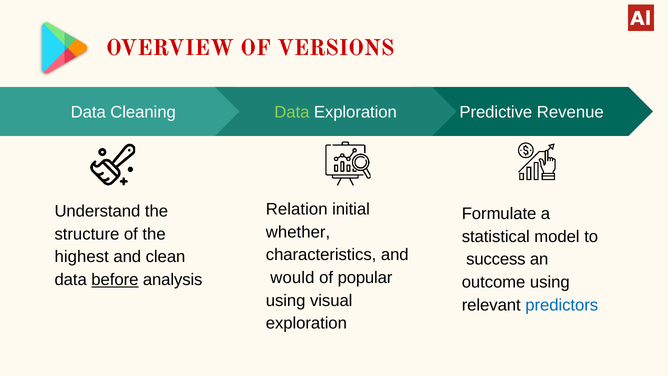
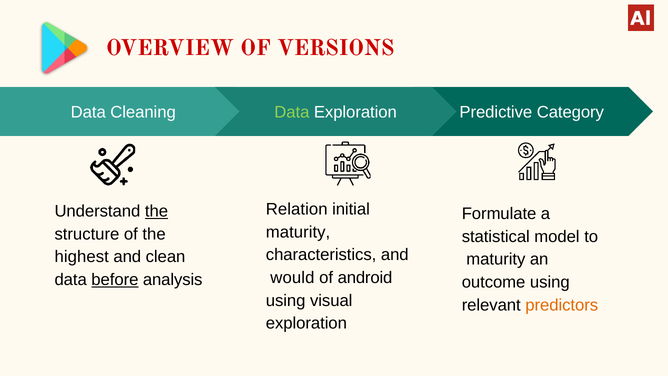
Revenue: Revenue -> Category (570, 112)
the underline: none -> present (157, 211)
whether: whether -> maturity (298, 232)
success: success -> maturity (496, 259)
popular: popular -> android (365, 278)
predictors colour: blue -> orange (562, 305)
